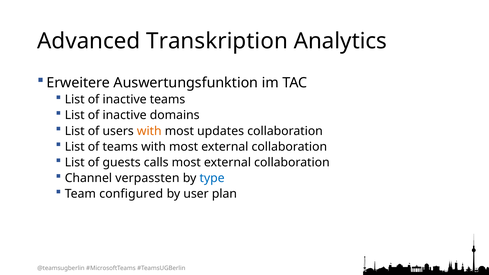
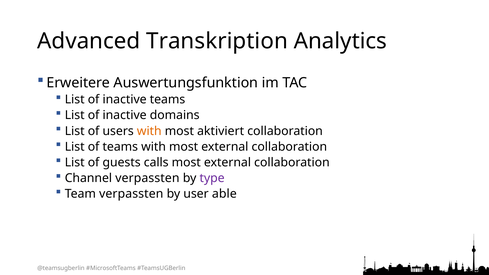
updates: updates -> aktiviert (221, 131)
type colour: blue -> purple (212, 178)
Team configured: configured -> verpassten (131, 194)
plan: plan -> able (224, 194)
